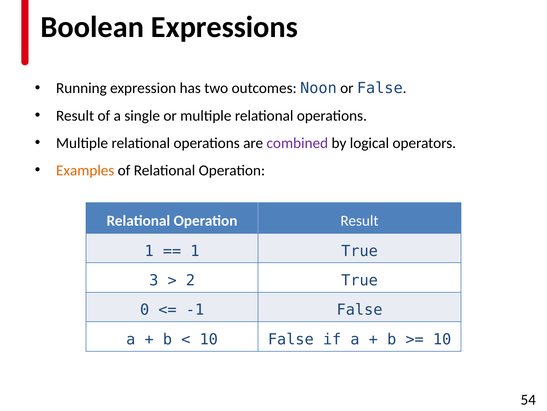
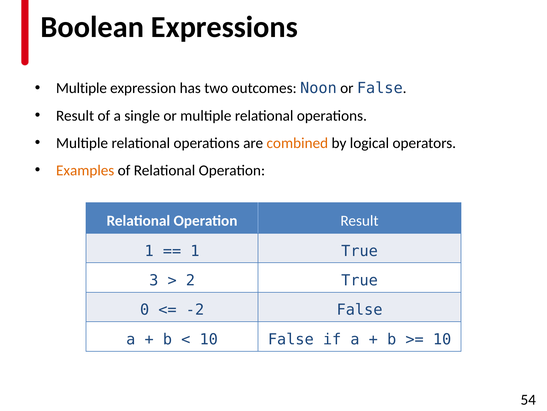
Running: Running -> Multiple (81, 88)
combined colour: purple -> orange (297, 143)
-1: -1 -> -2 (195, 309)
